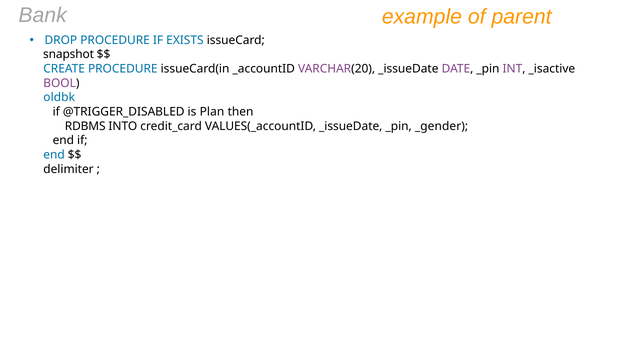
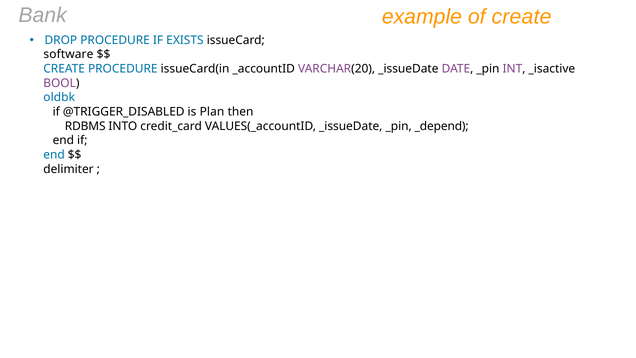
of parent: parent -> create (521, 17)
snapshot: snapshot -> software (68, 54)
_gender: _gender -> _depend (442, 126)
